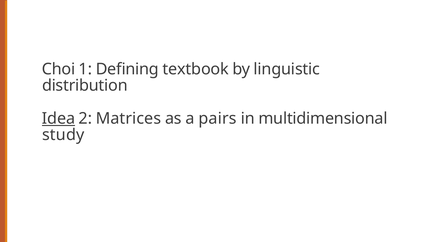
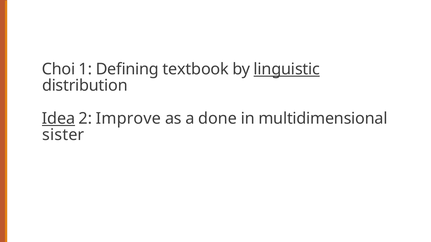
linguistic underline: none -> present (287, 69)
Matrices: Matrices -> Improve (128, 119)
pairs: pairs -> done (218, 119)
study: study -> sister (63, 135)
